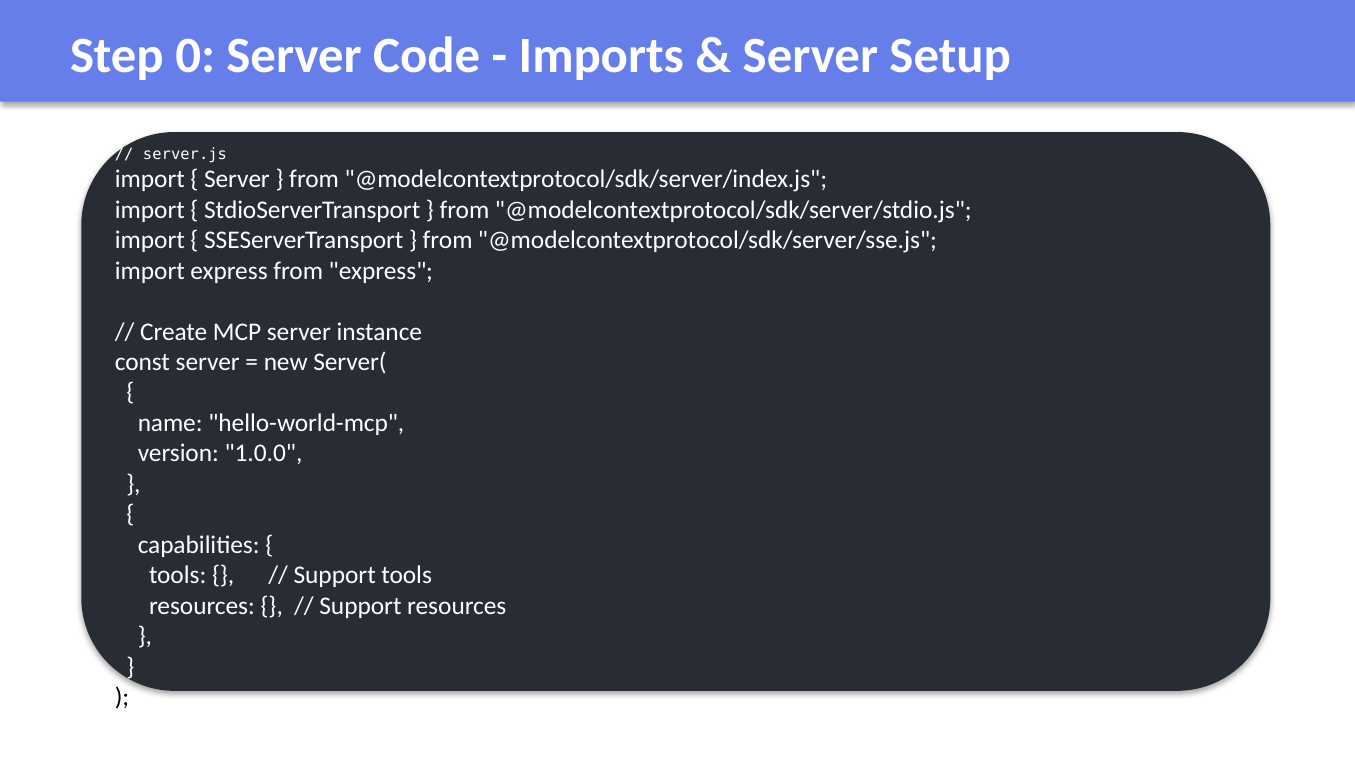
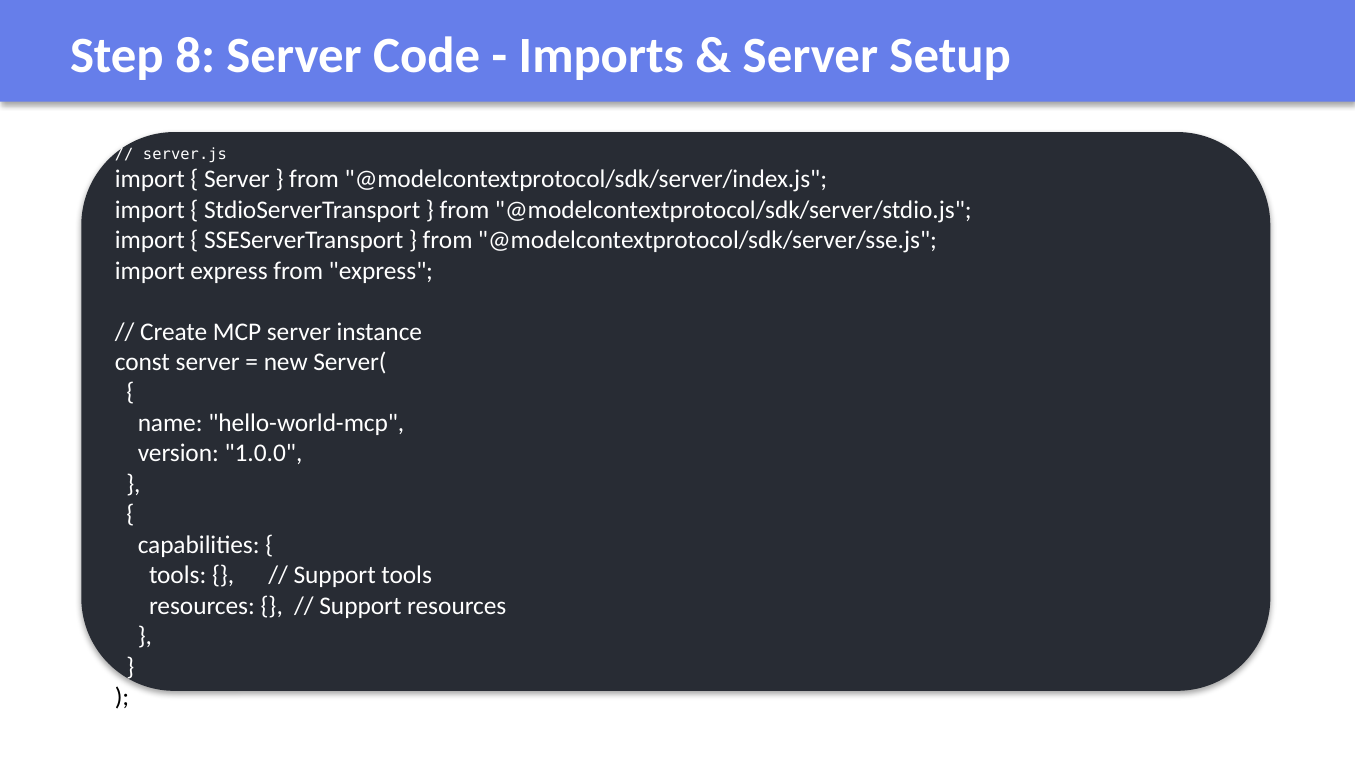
0: 0 -> 8 (195, 56)
